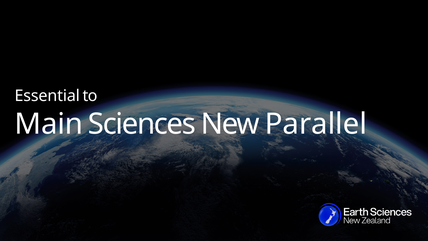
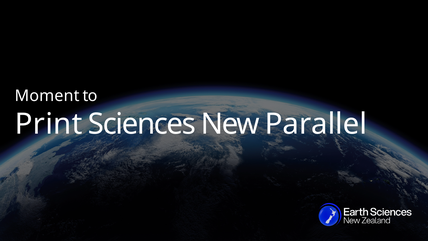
Essential: Essential -> Moment (47, 96)
Main: Main -> Print (49, 124)
